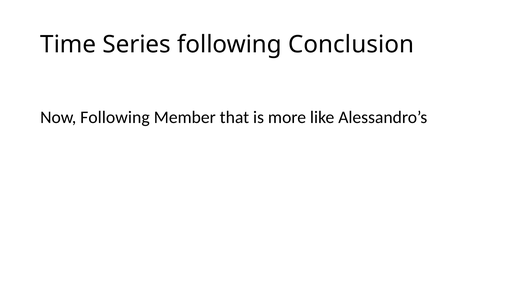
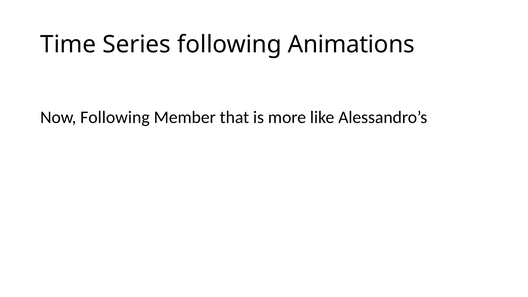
Conclusion: Conclusion -> Animations (351, 44)
